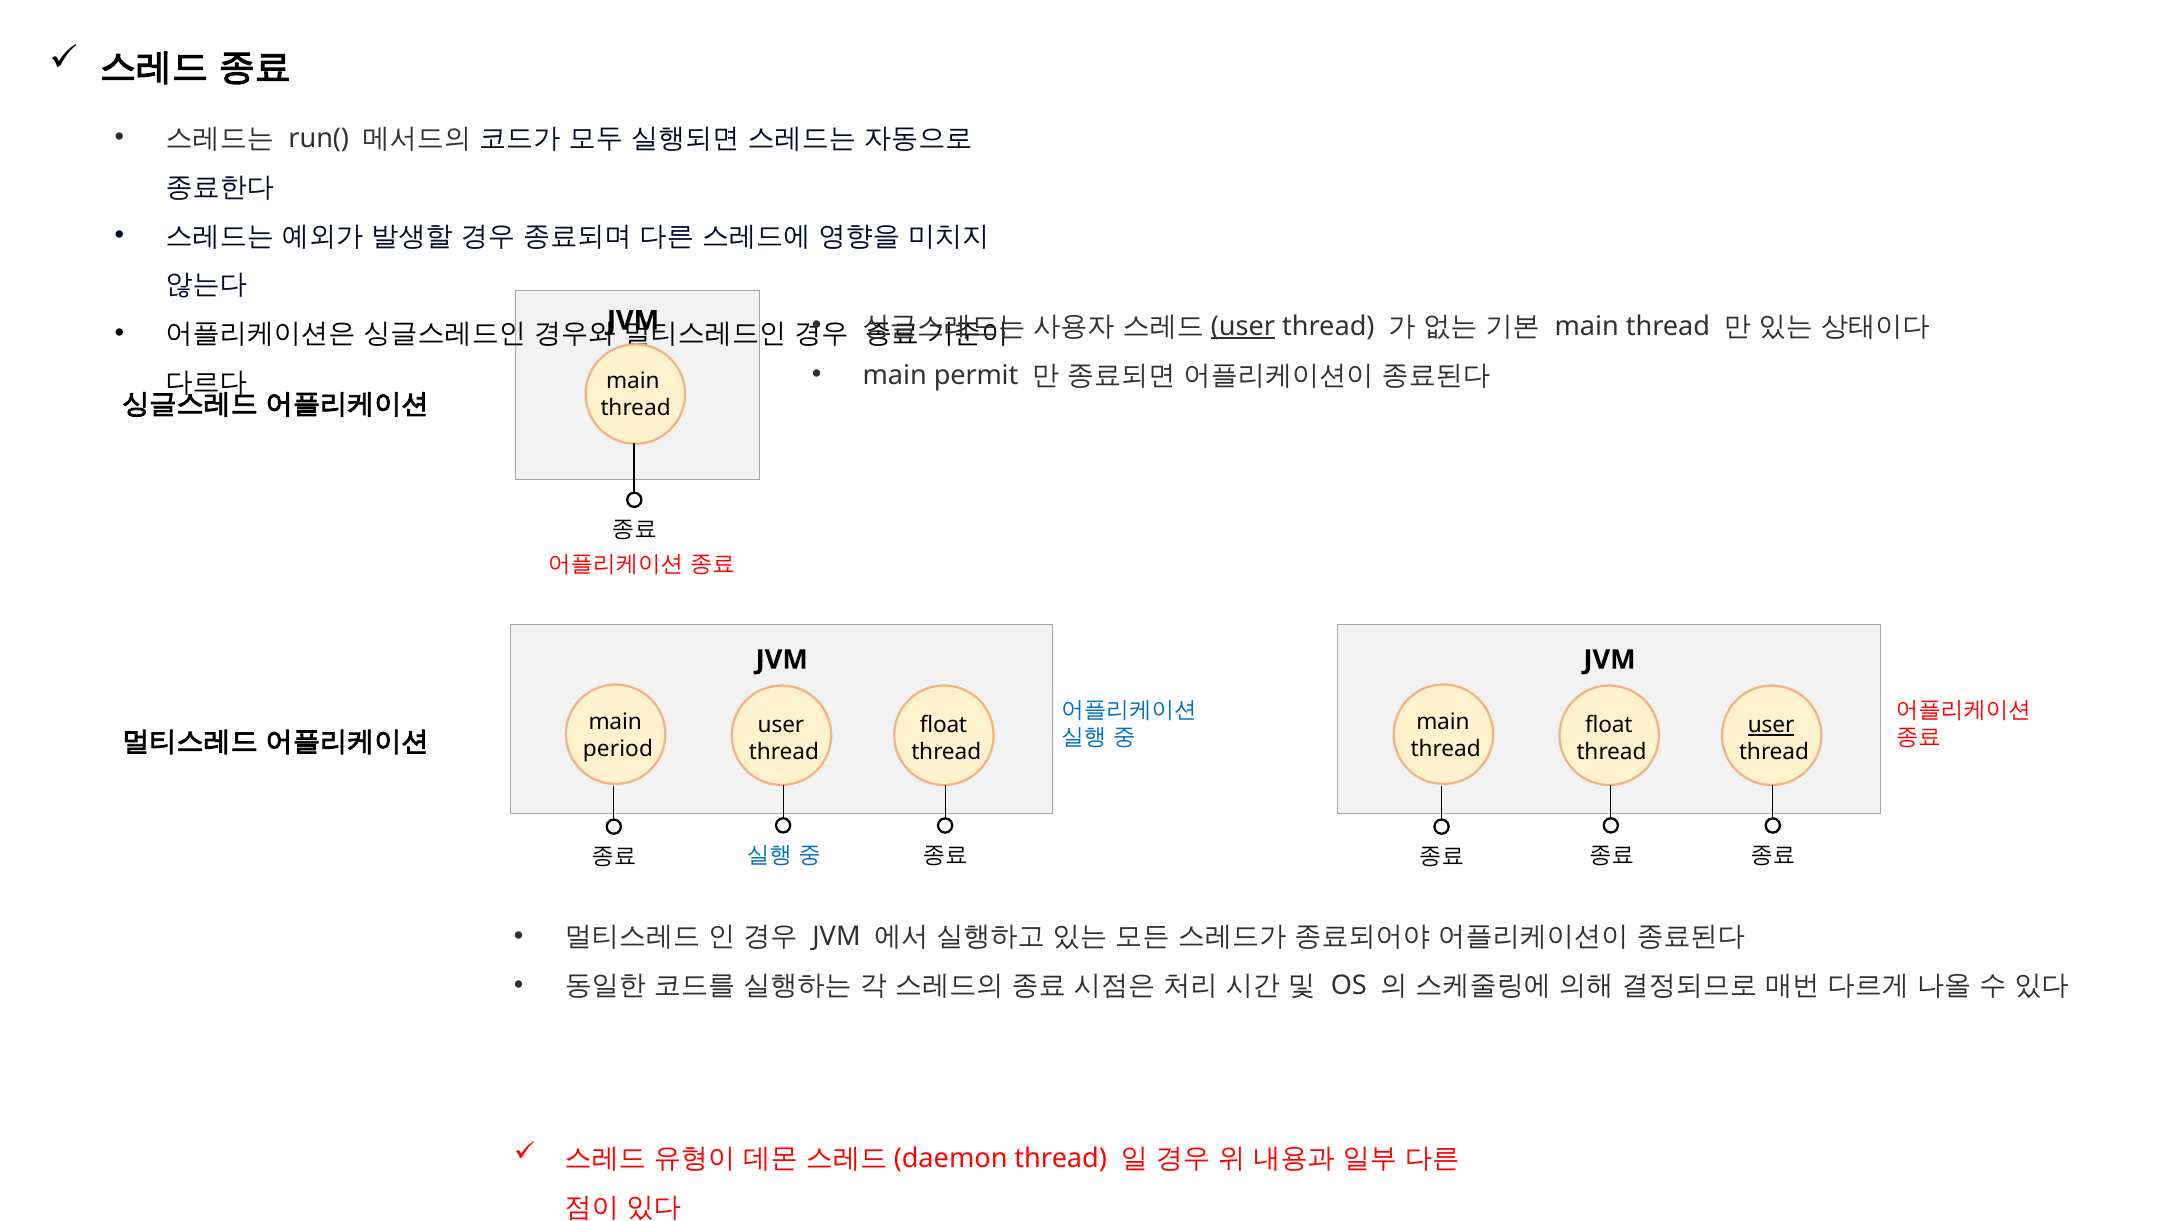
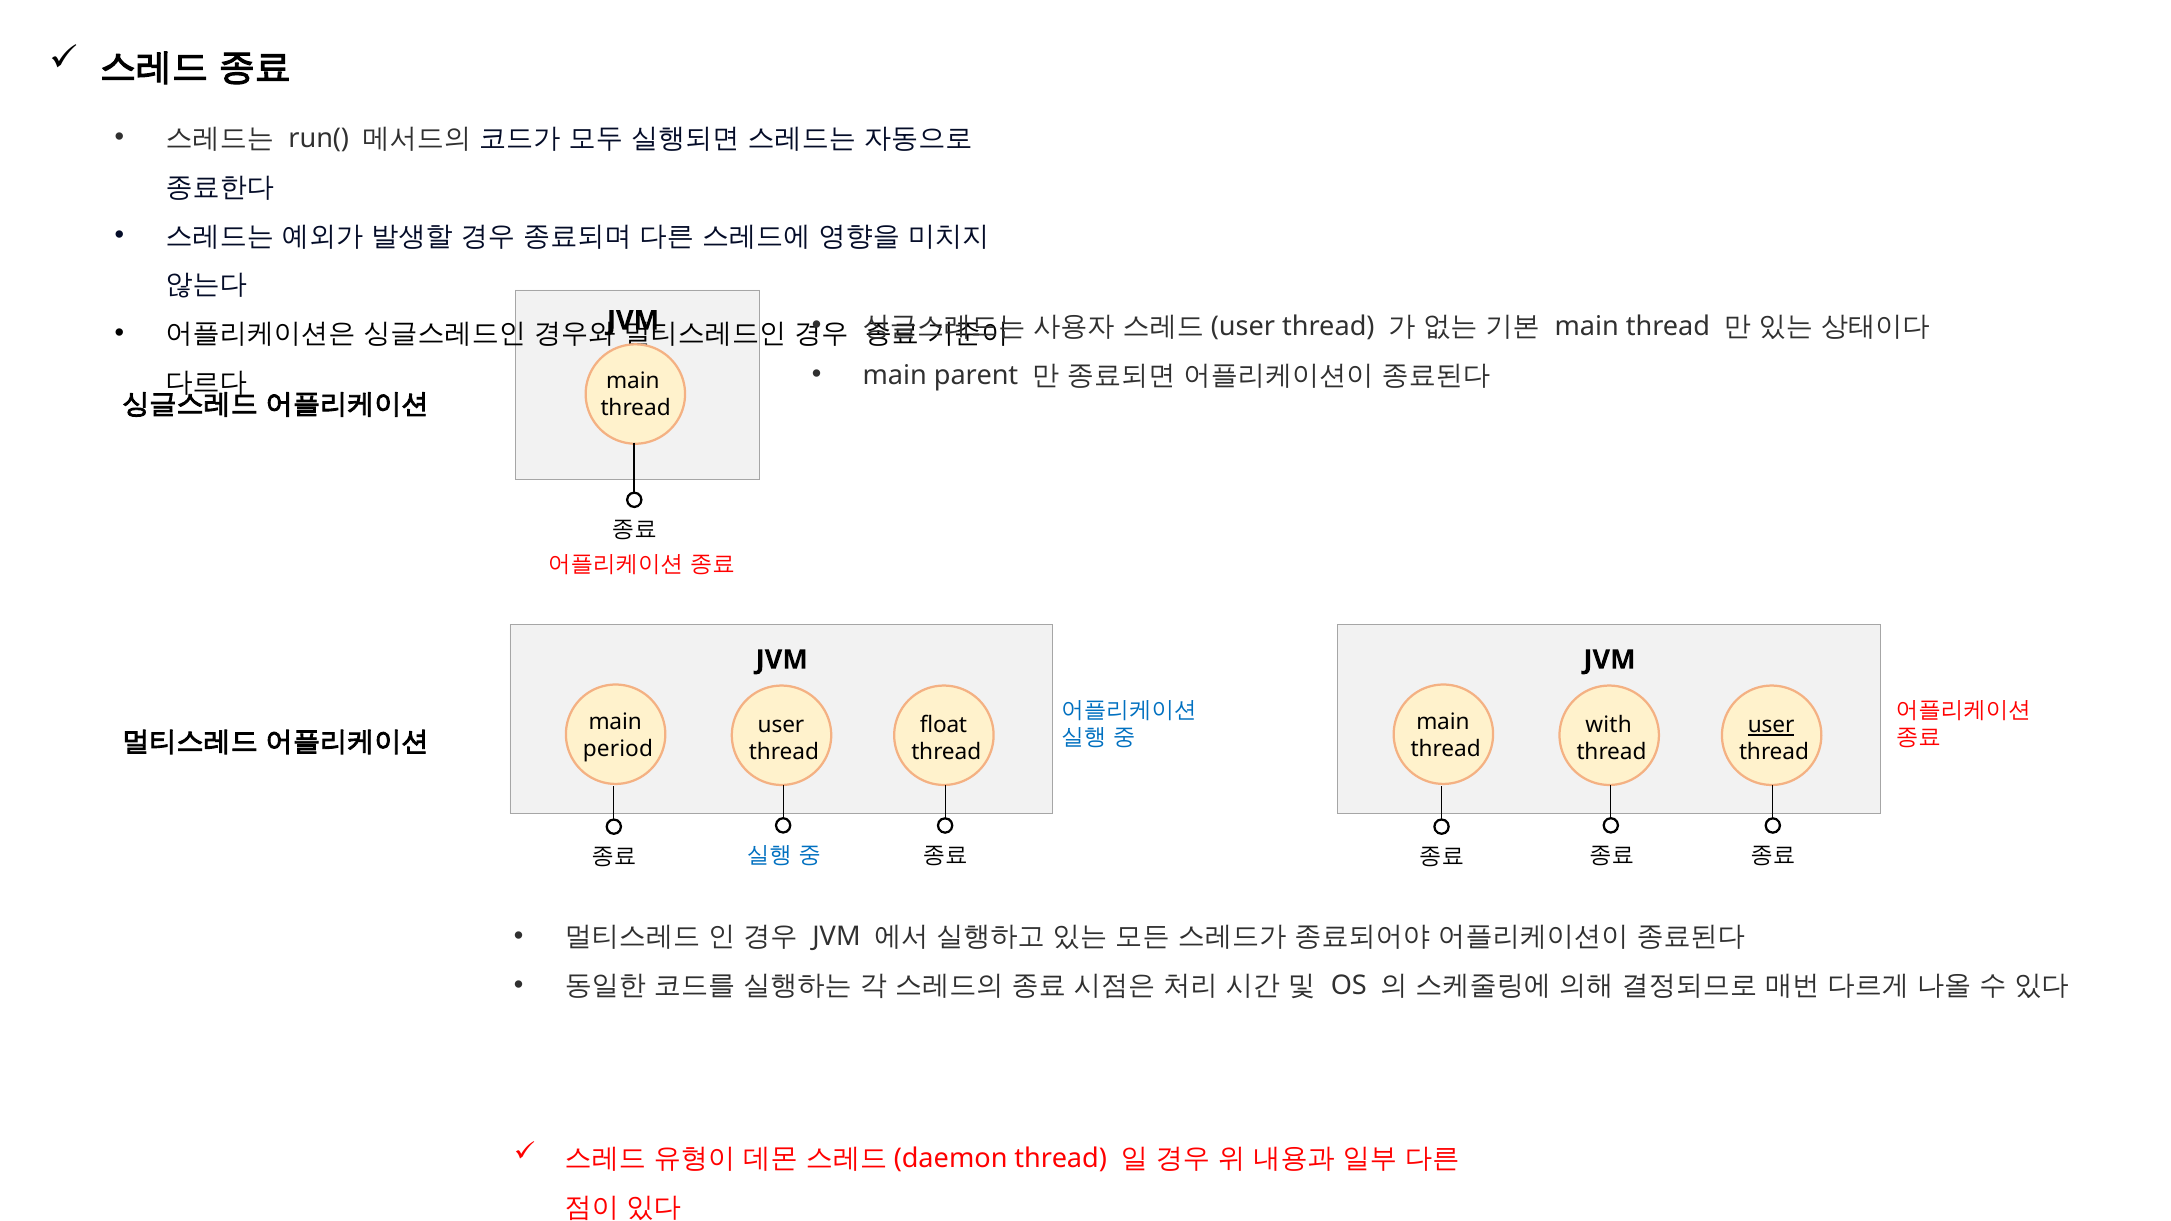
user underline: present -> none (1243, 326)
permit: permit -> parent (976, 375)
float: float -> with (1609, 725)
